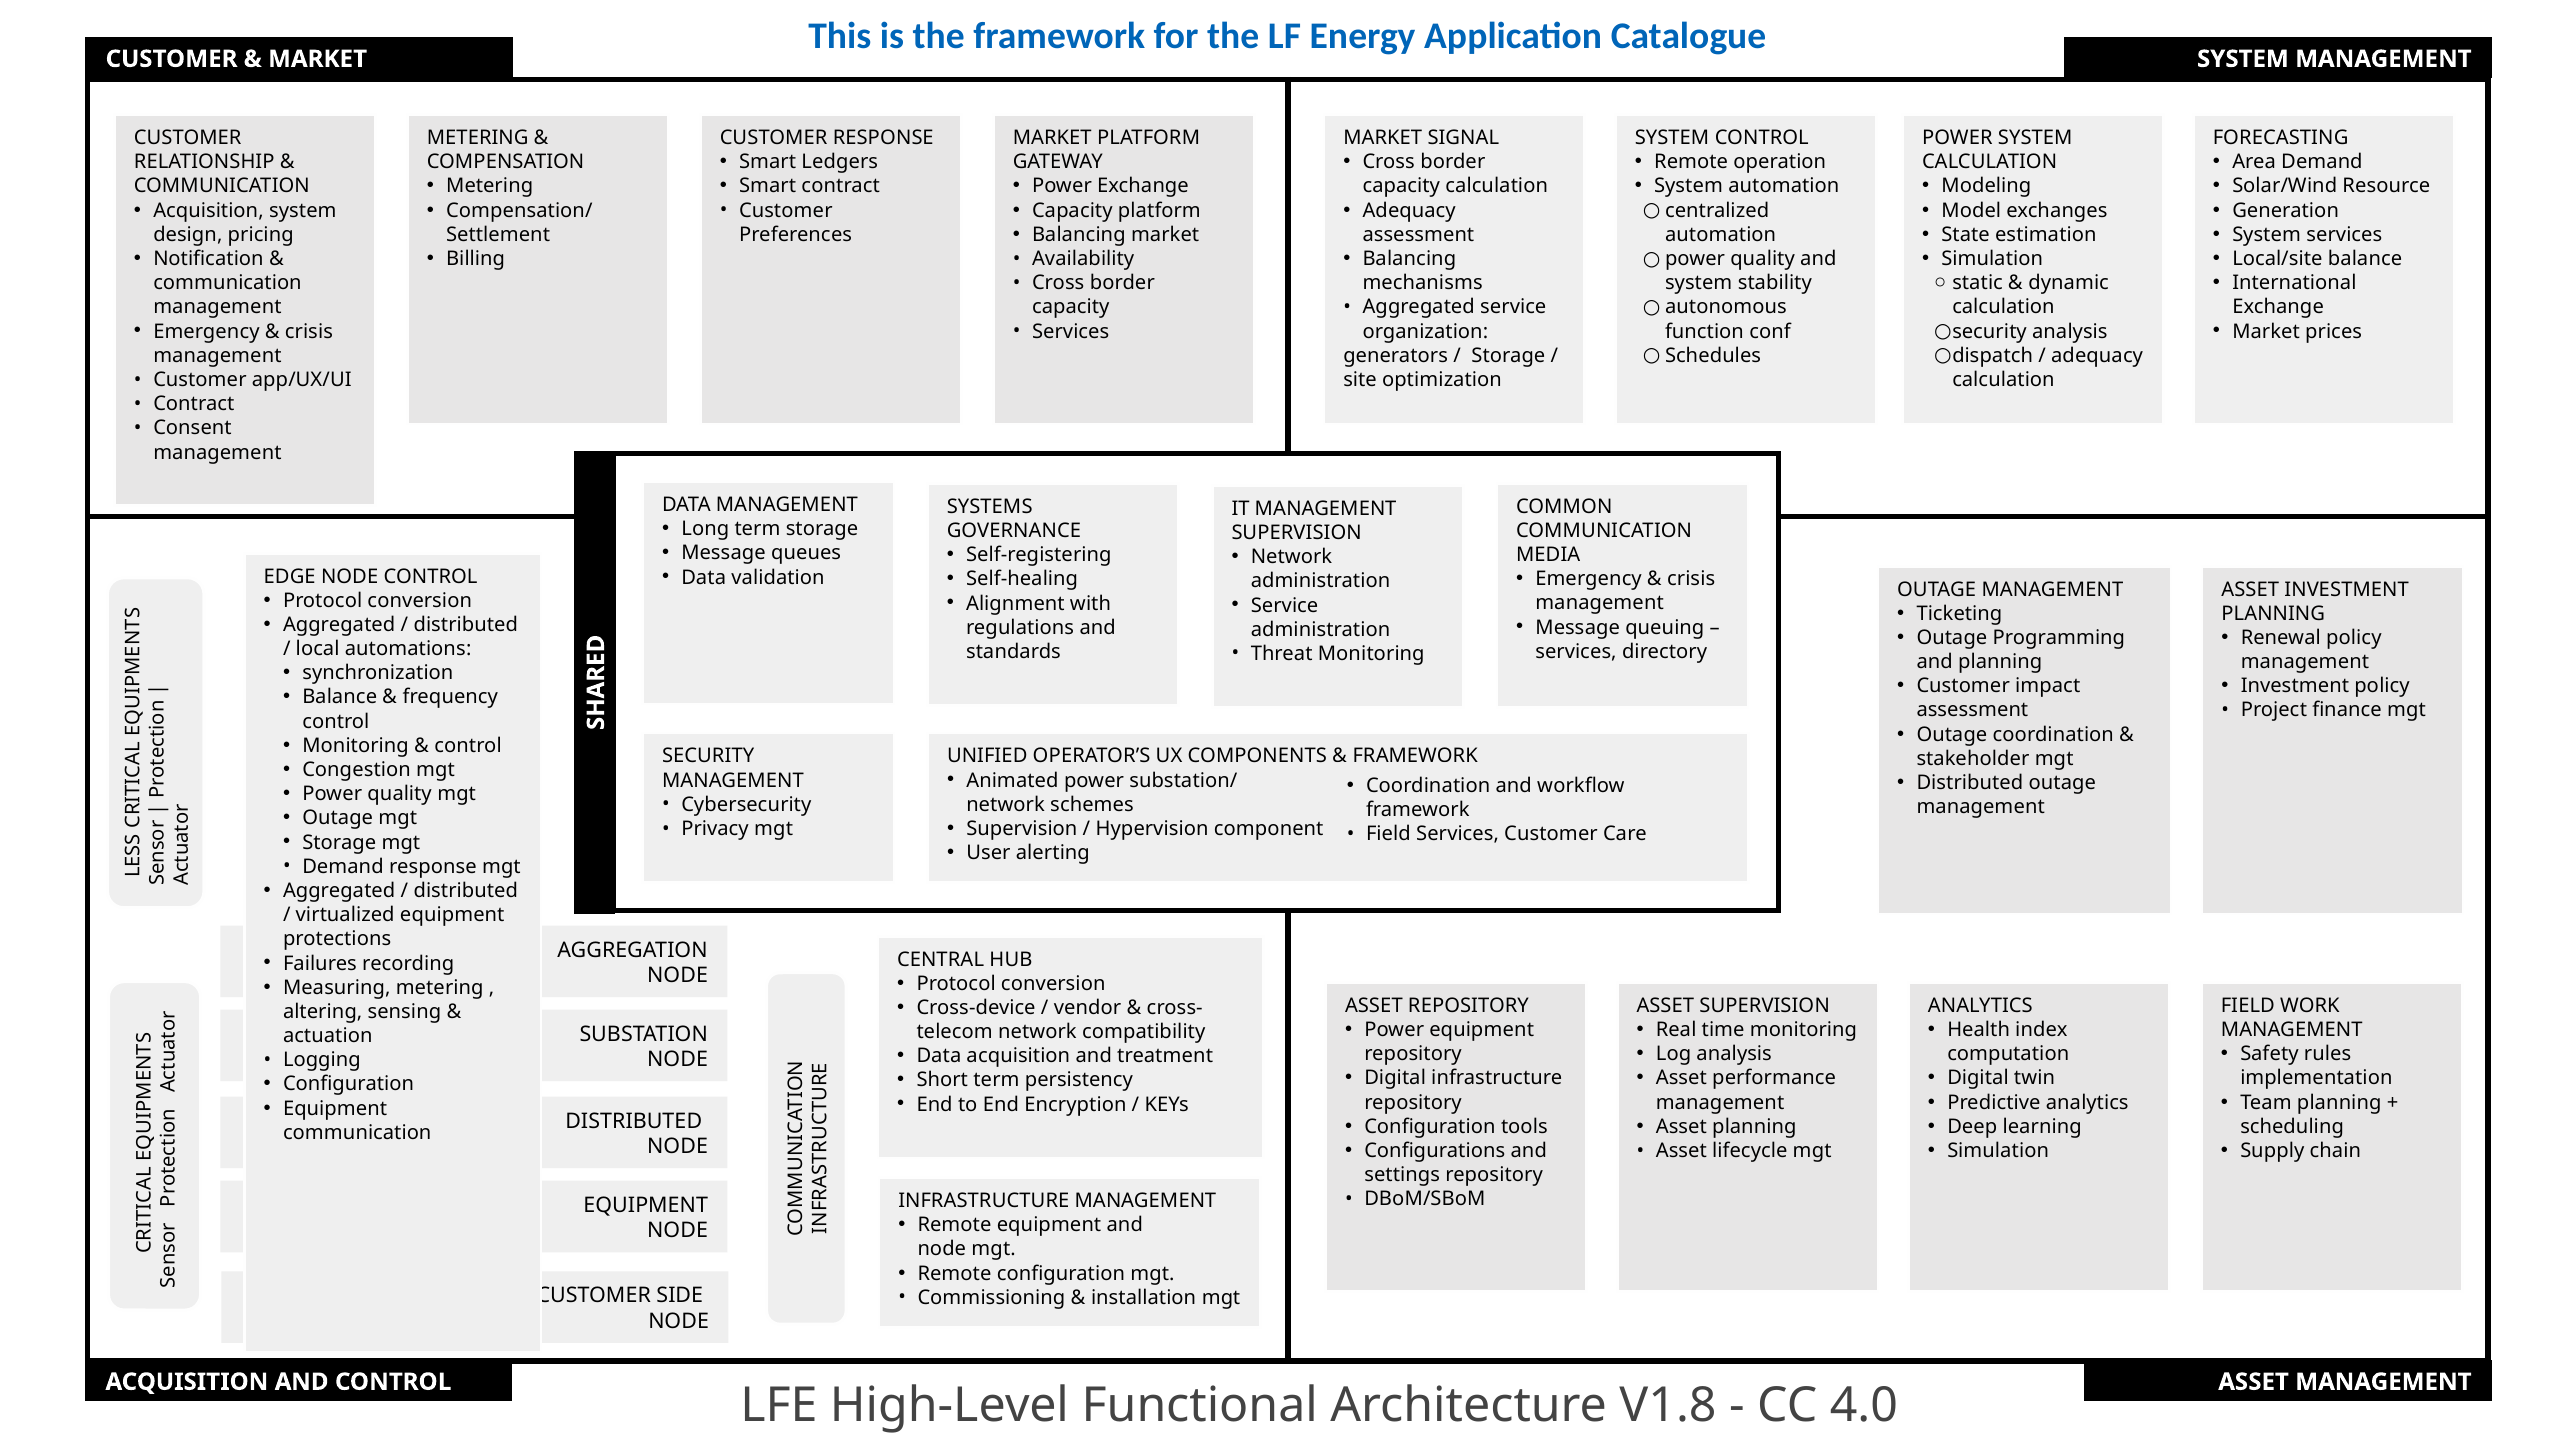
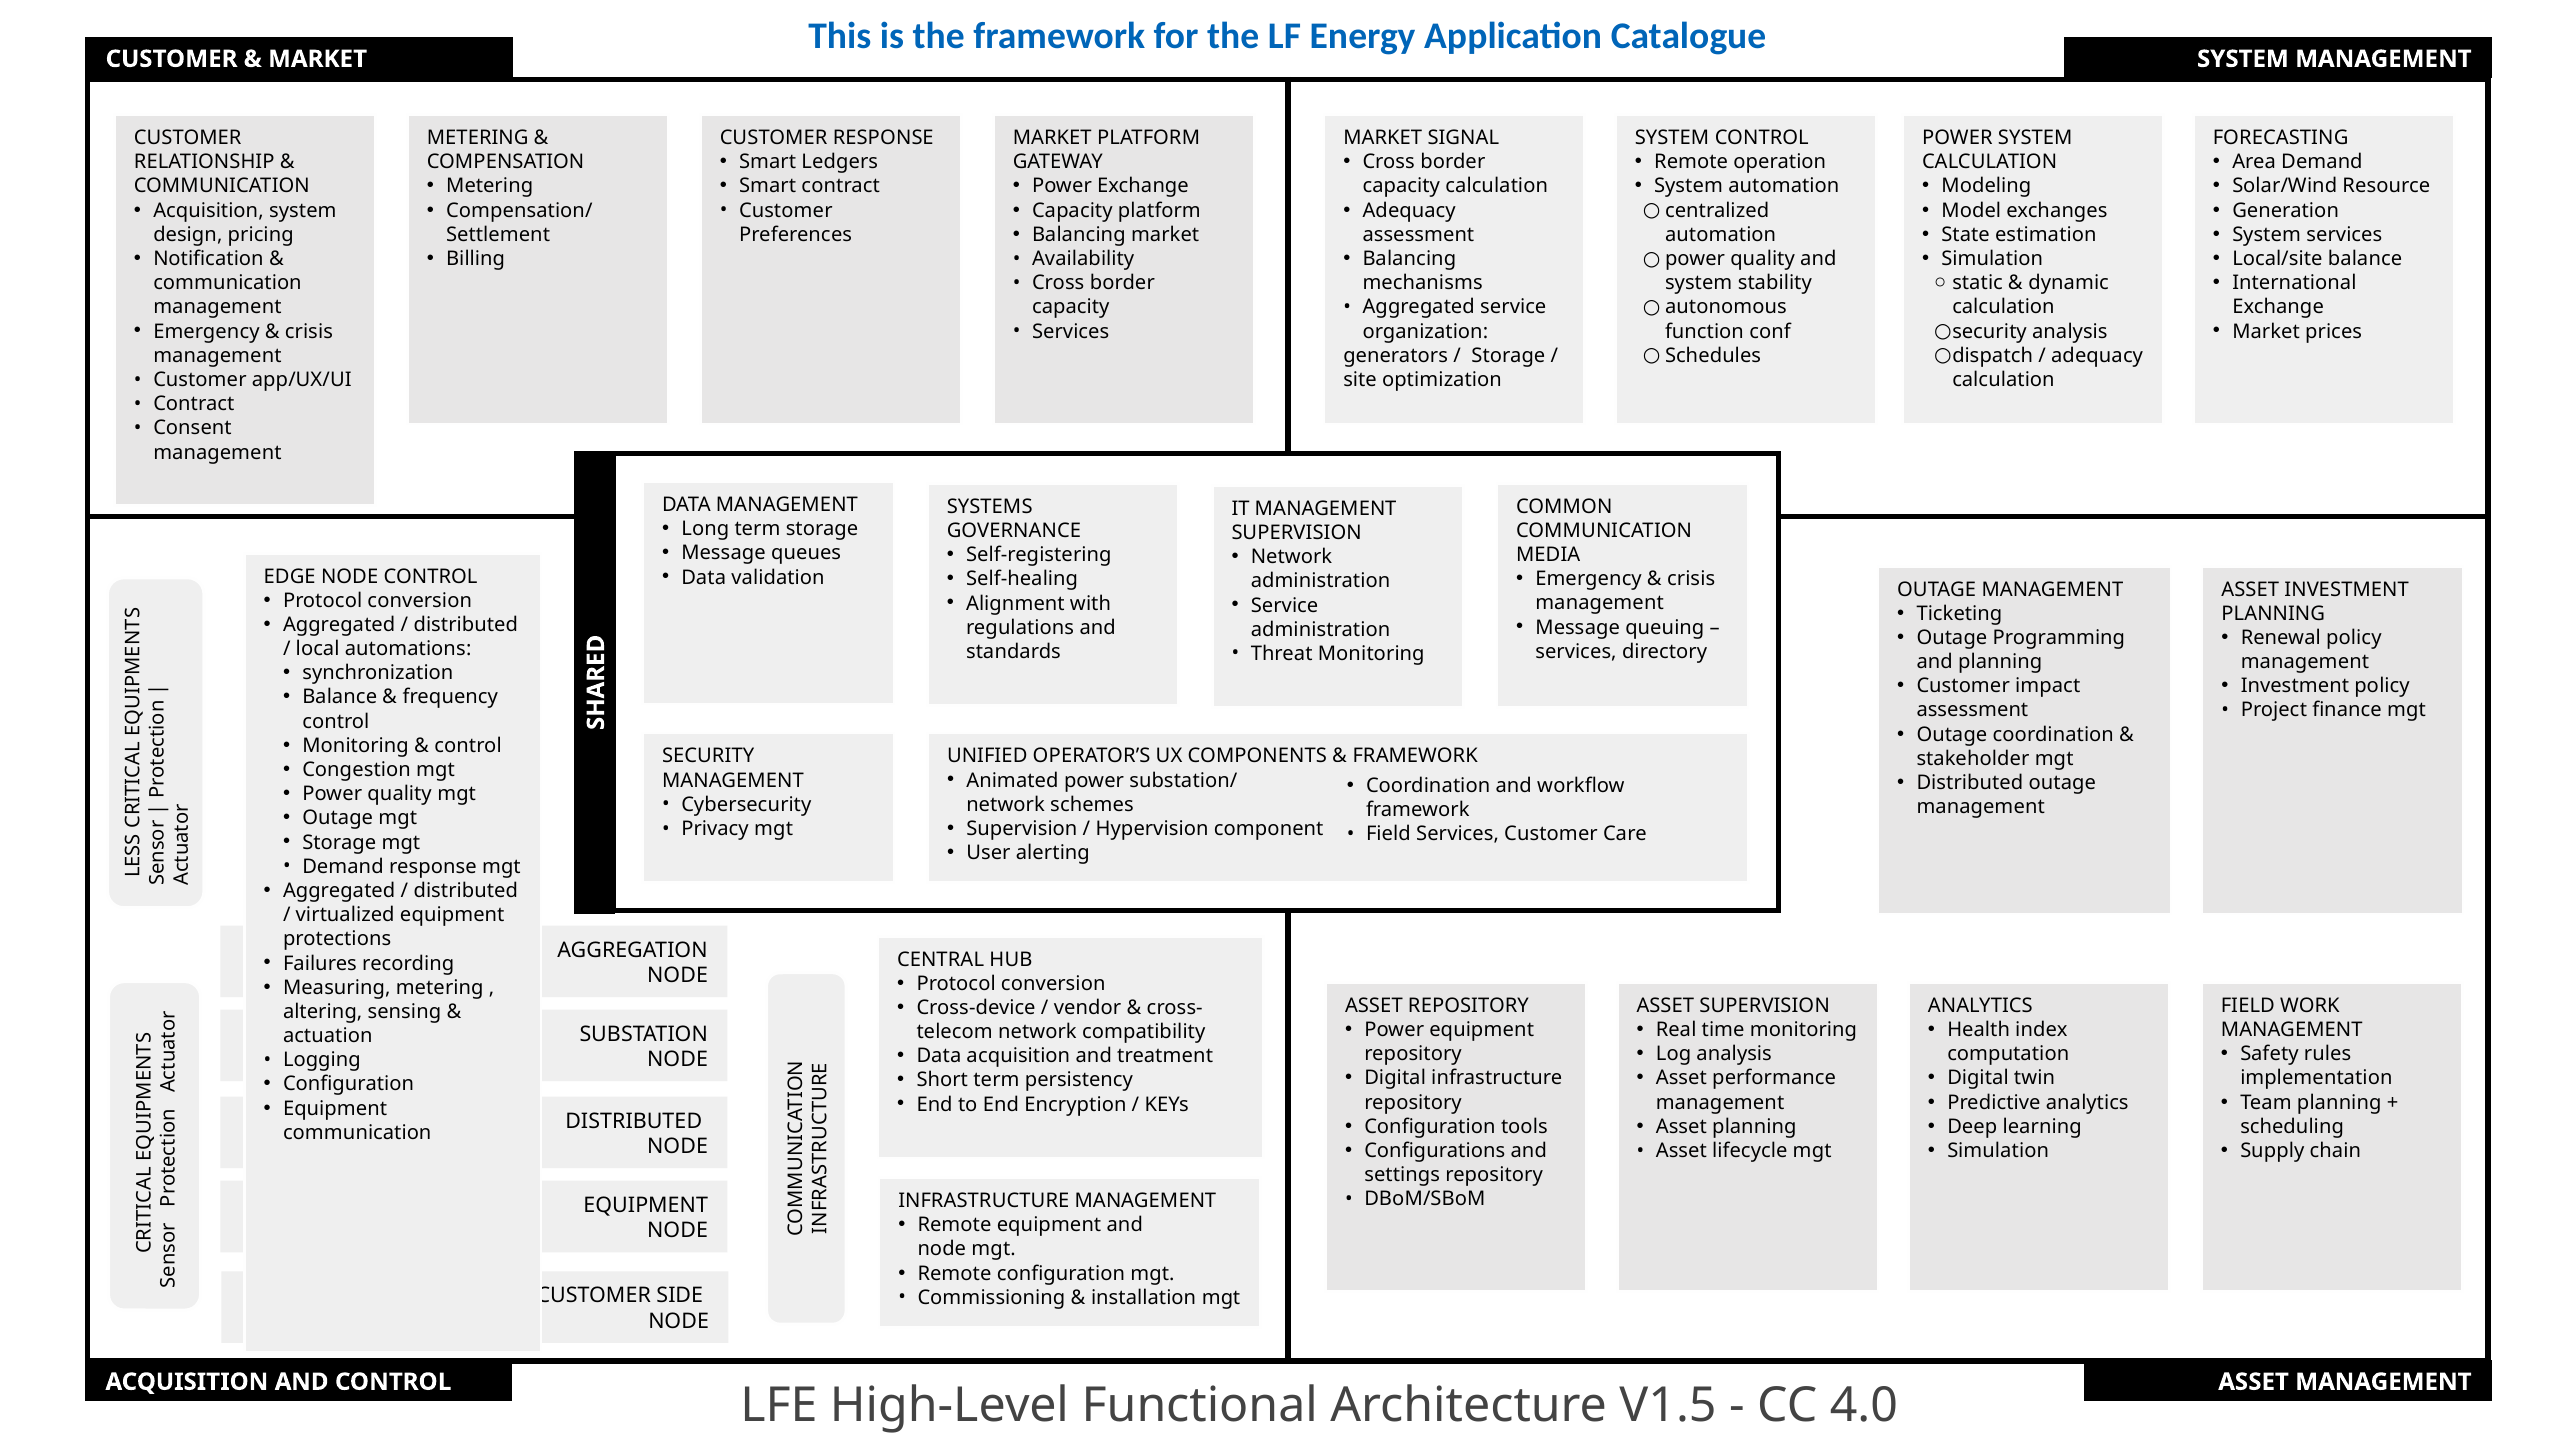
V1.8: V1.8 -> V1.5 (1668, 1406)
